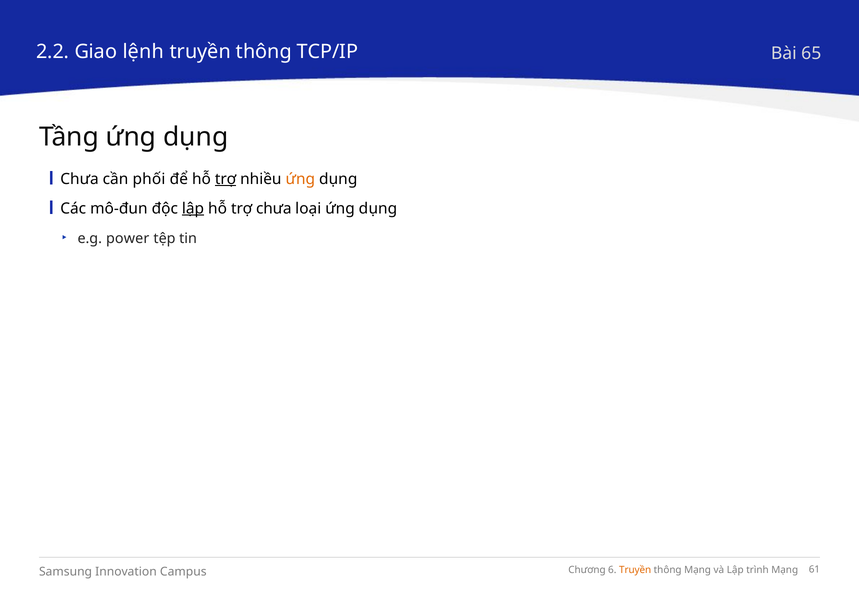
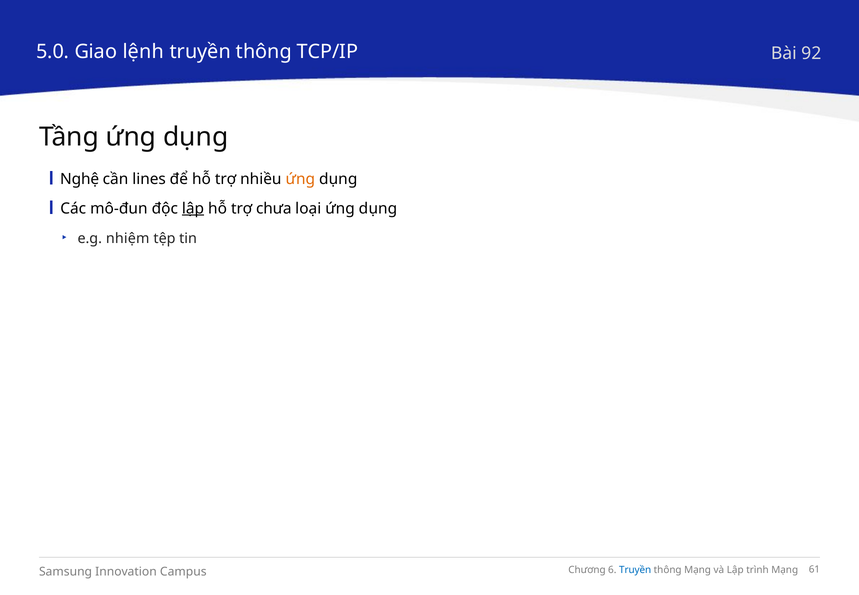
2.2: 2.2 -> 5.0 (53, 52)
65: 65 -> 92 (811, 53)
Chưa: Chưa -> Nghệ (80, 179)
phối: phối -> lines (149, 179)
trợ underline: present -> none (226, 179)
power: power -> nhiệm (128, 238)
Truyền colour: orange -> blue (635, 570)
